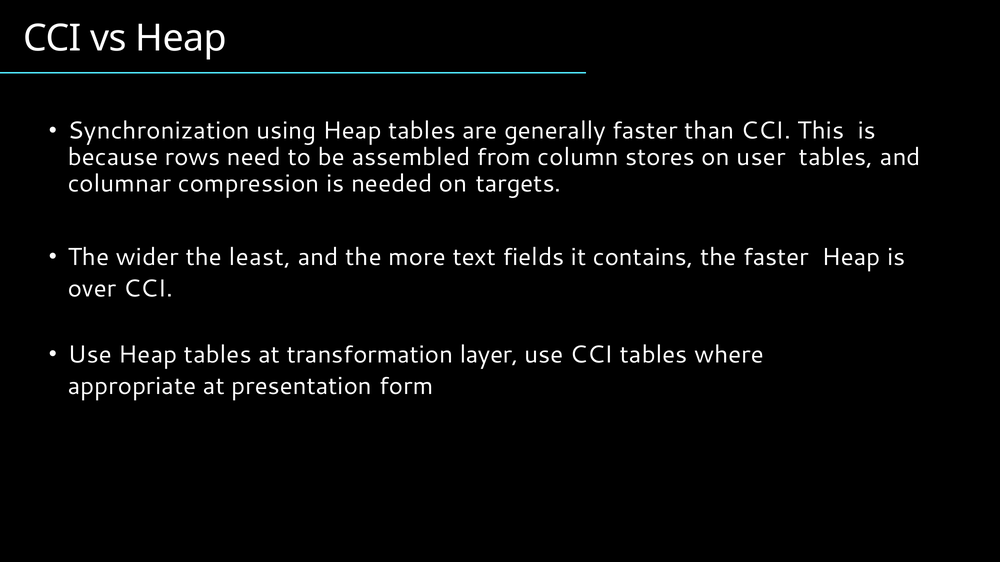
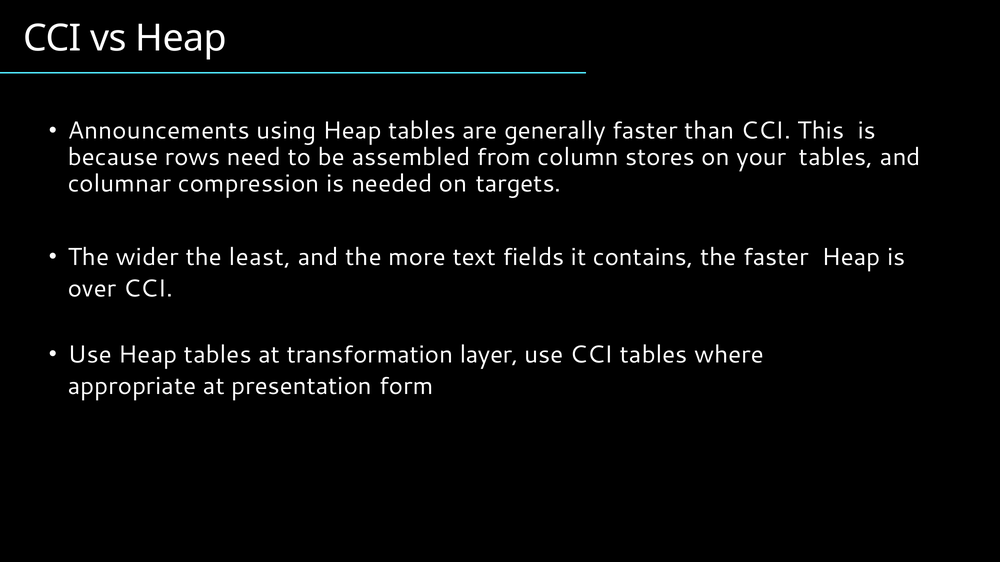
Synchronization: Synchronization -> Announcements (159, 131)
user: user -> your (761, 157)
